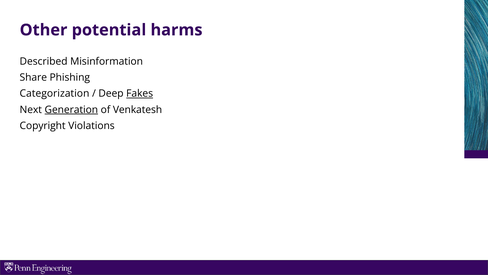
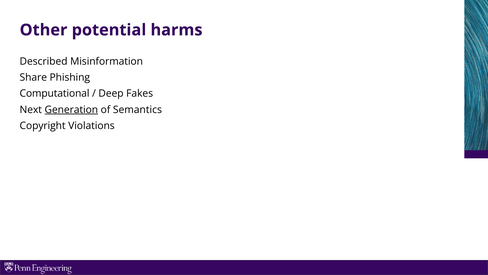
Categorization: Categorization -> Computational (55, 93)
Fakes underline: present -> none (140, 93)
Venkatesh: Venkatesh -> Semantics (137, 109)
